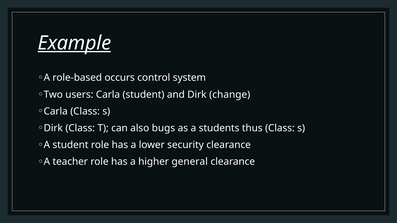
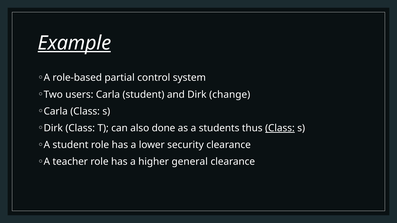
occurs: occurs -> partial (120, 78)
bugs: bugs -> done (164, 128)
Class underline: none -> present (280, 128)
